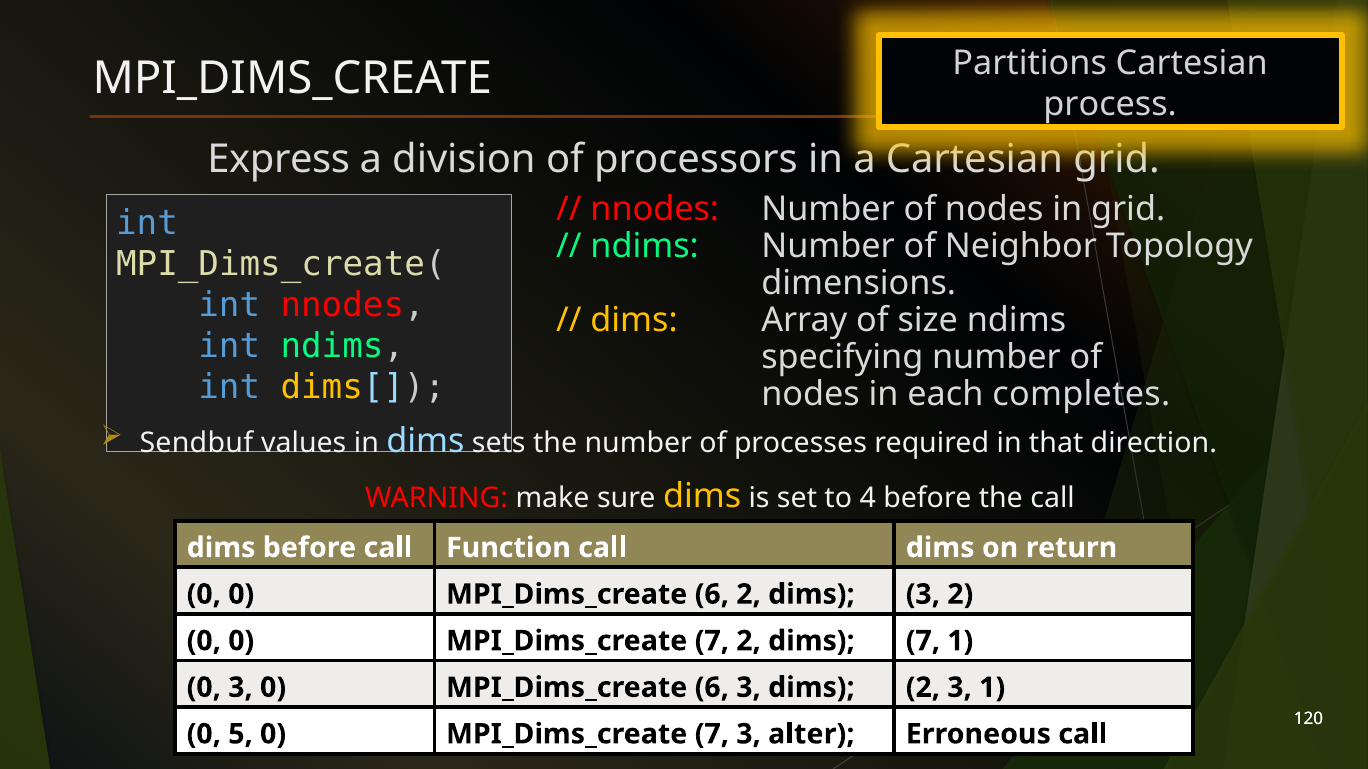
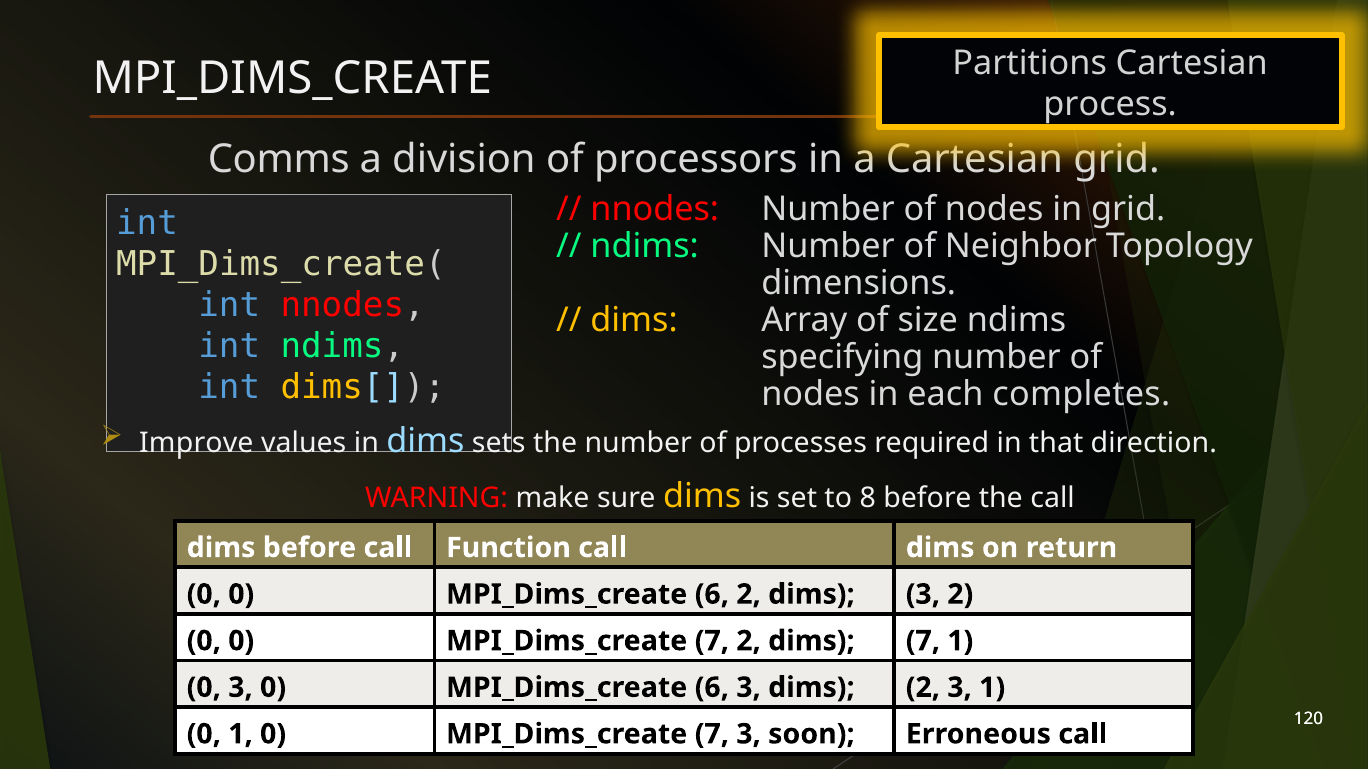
Express: Express -> Comms (279, 159)
Sendbuf: Sendbuf -> Improve (196, 443)
4: 4 -> 8 (868, 499)
0 5: 5 -> 1 (240, 735)
alter: alter -> soon (811, 735)
